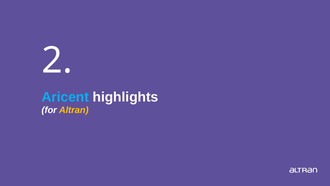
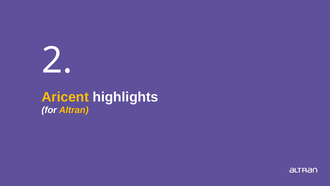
Aricent colour: light blue -> yellow (65, 97)
